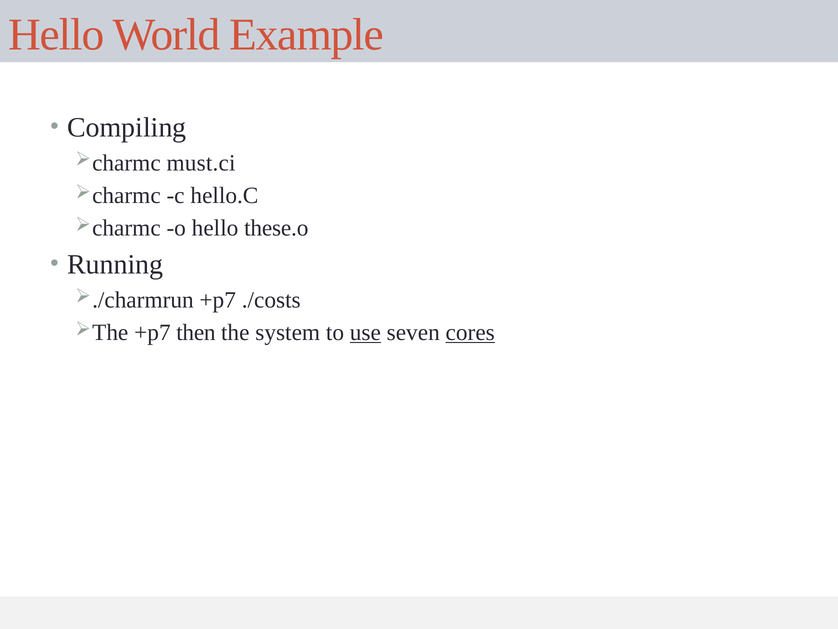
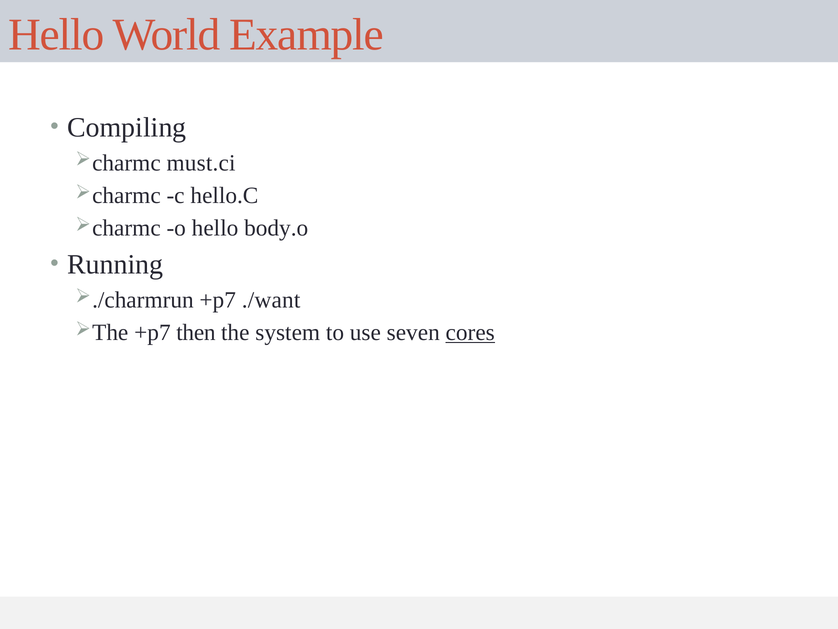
these.o: these.o -> body.o (276, 228)
./costs: ./costs -> ./want (271, 300)
use underline: present -> none (365, 332)
